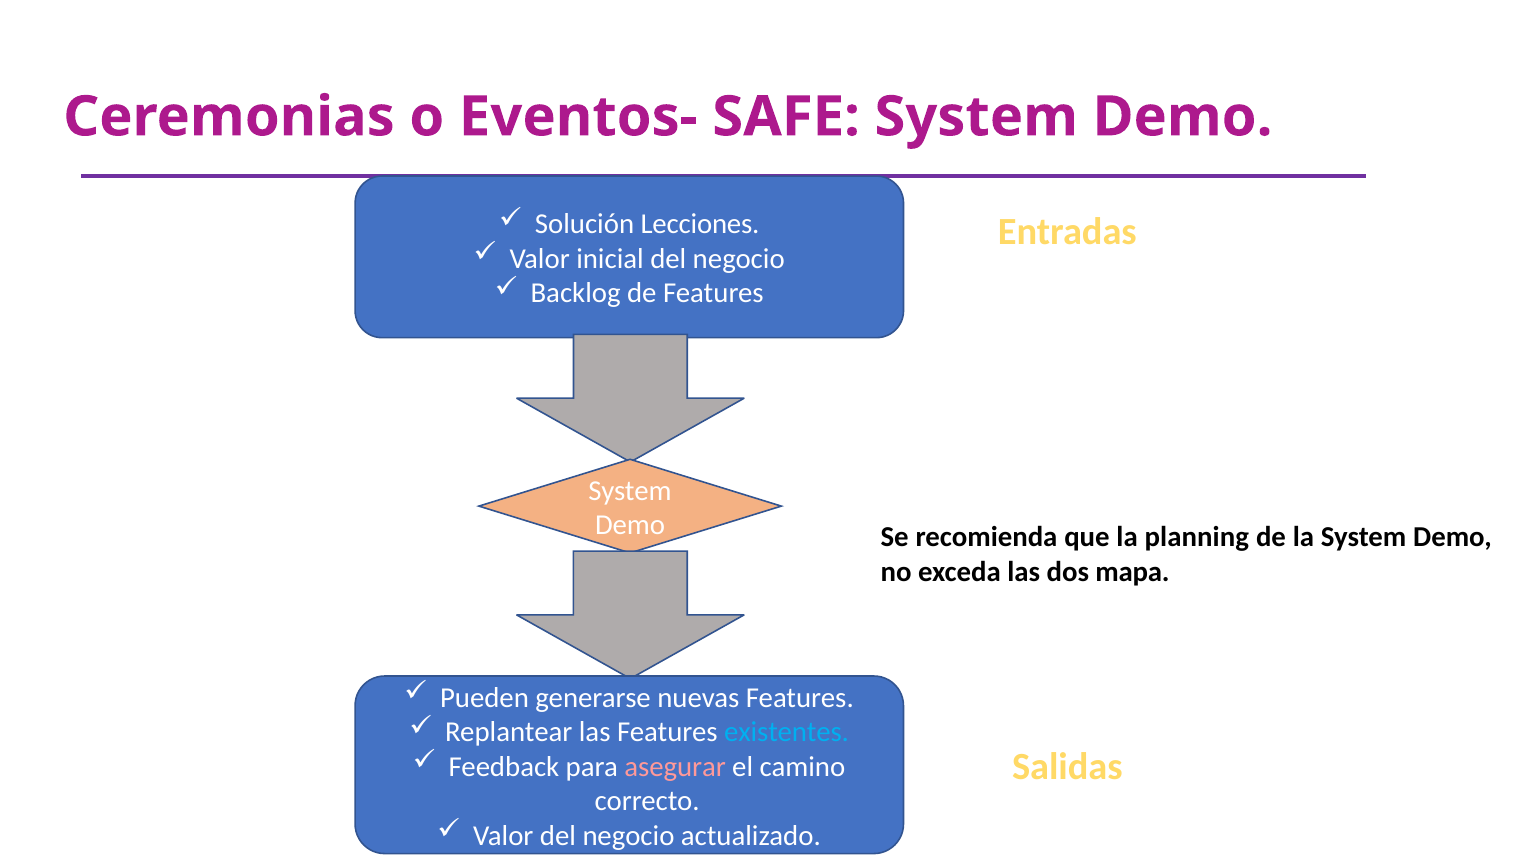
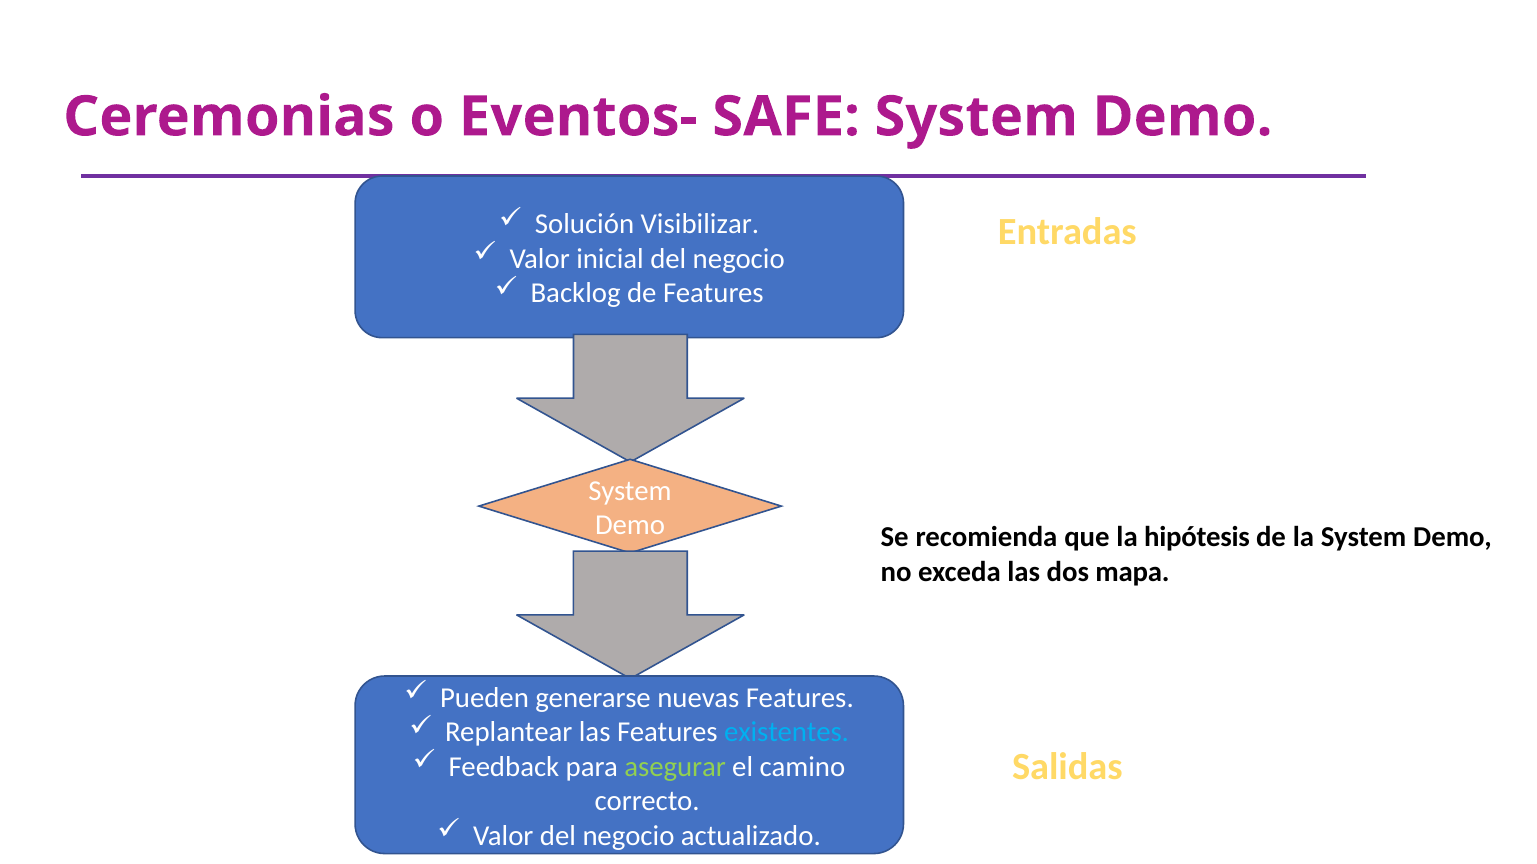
Lecciones: Lecciones -> Visibilizar (700, 224)
planning: planning -> hipótesis (1197, 538)
asegurar colour: pink -> light green (675, 767)
